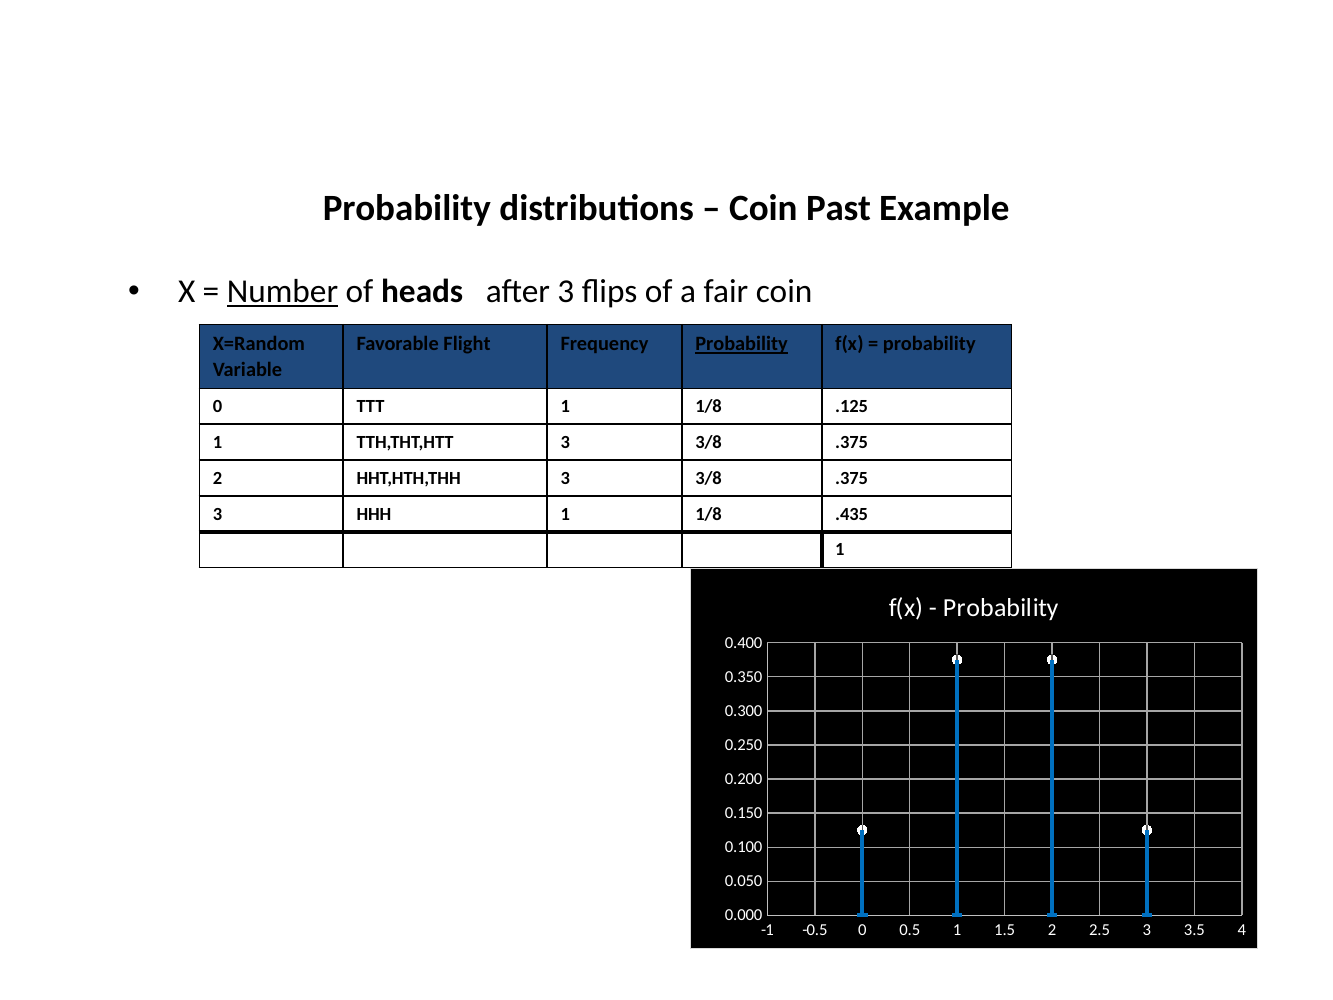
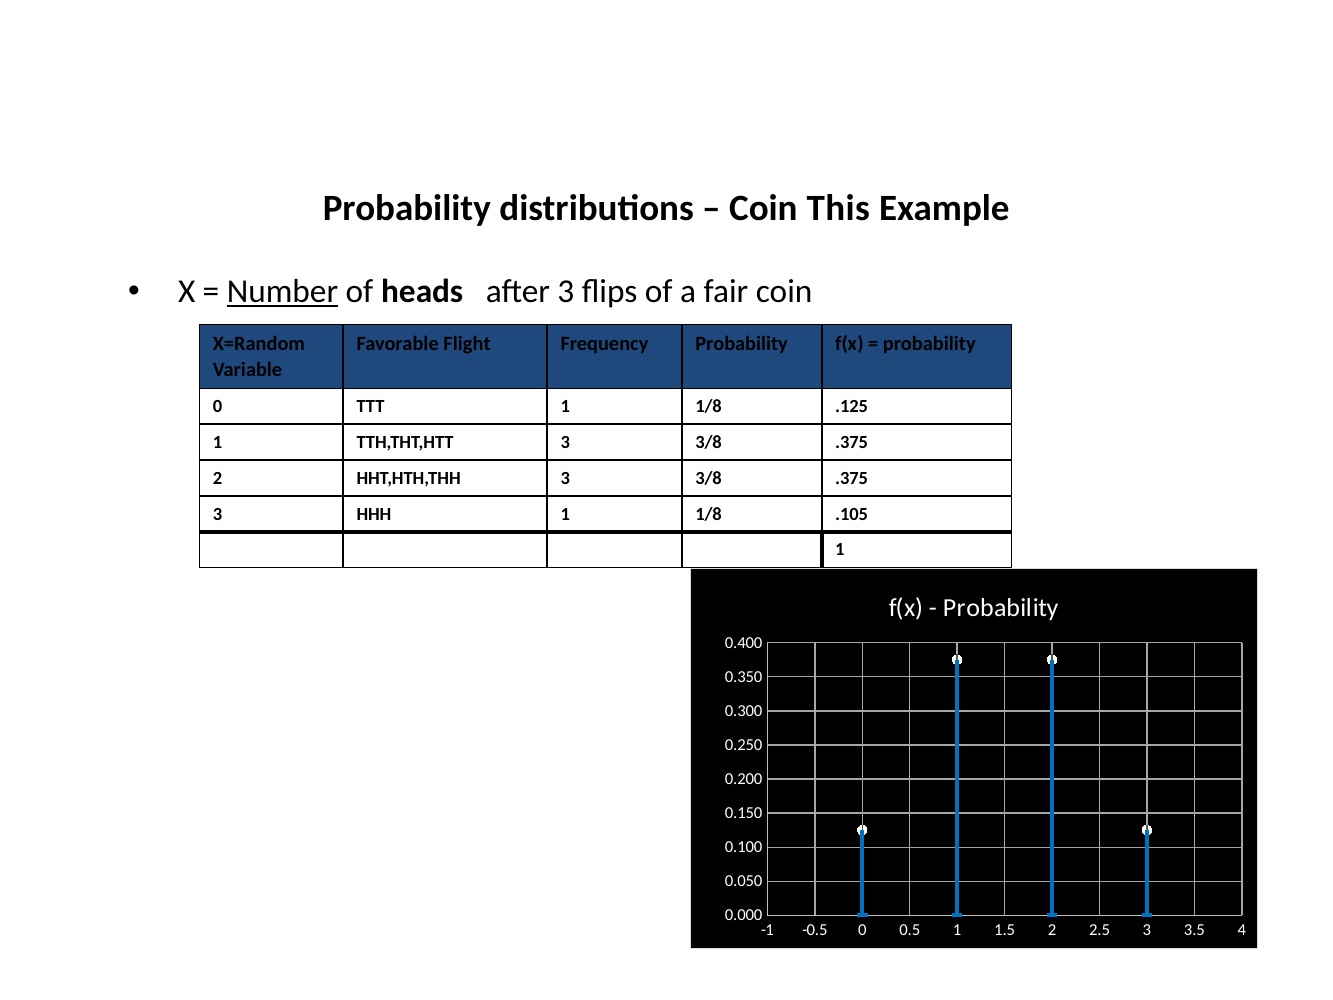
Past: Past -> This (838, 208)
Probability underline: present -> none (742, 344)
.435: .435 -> .105 (852, 514)
